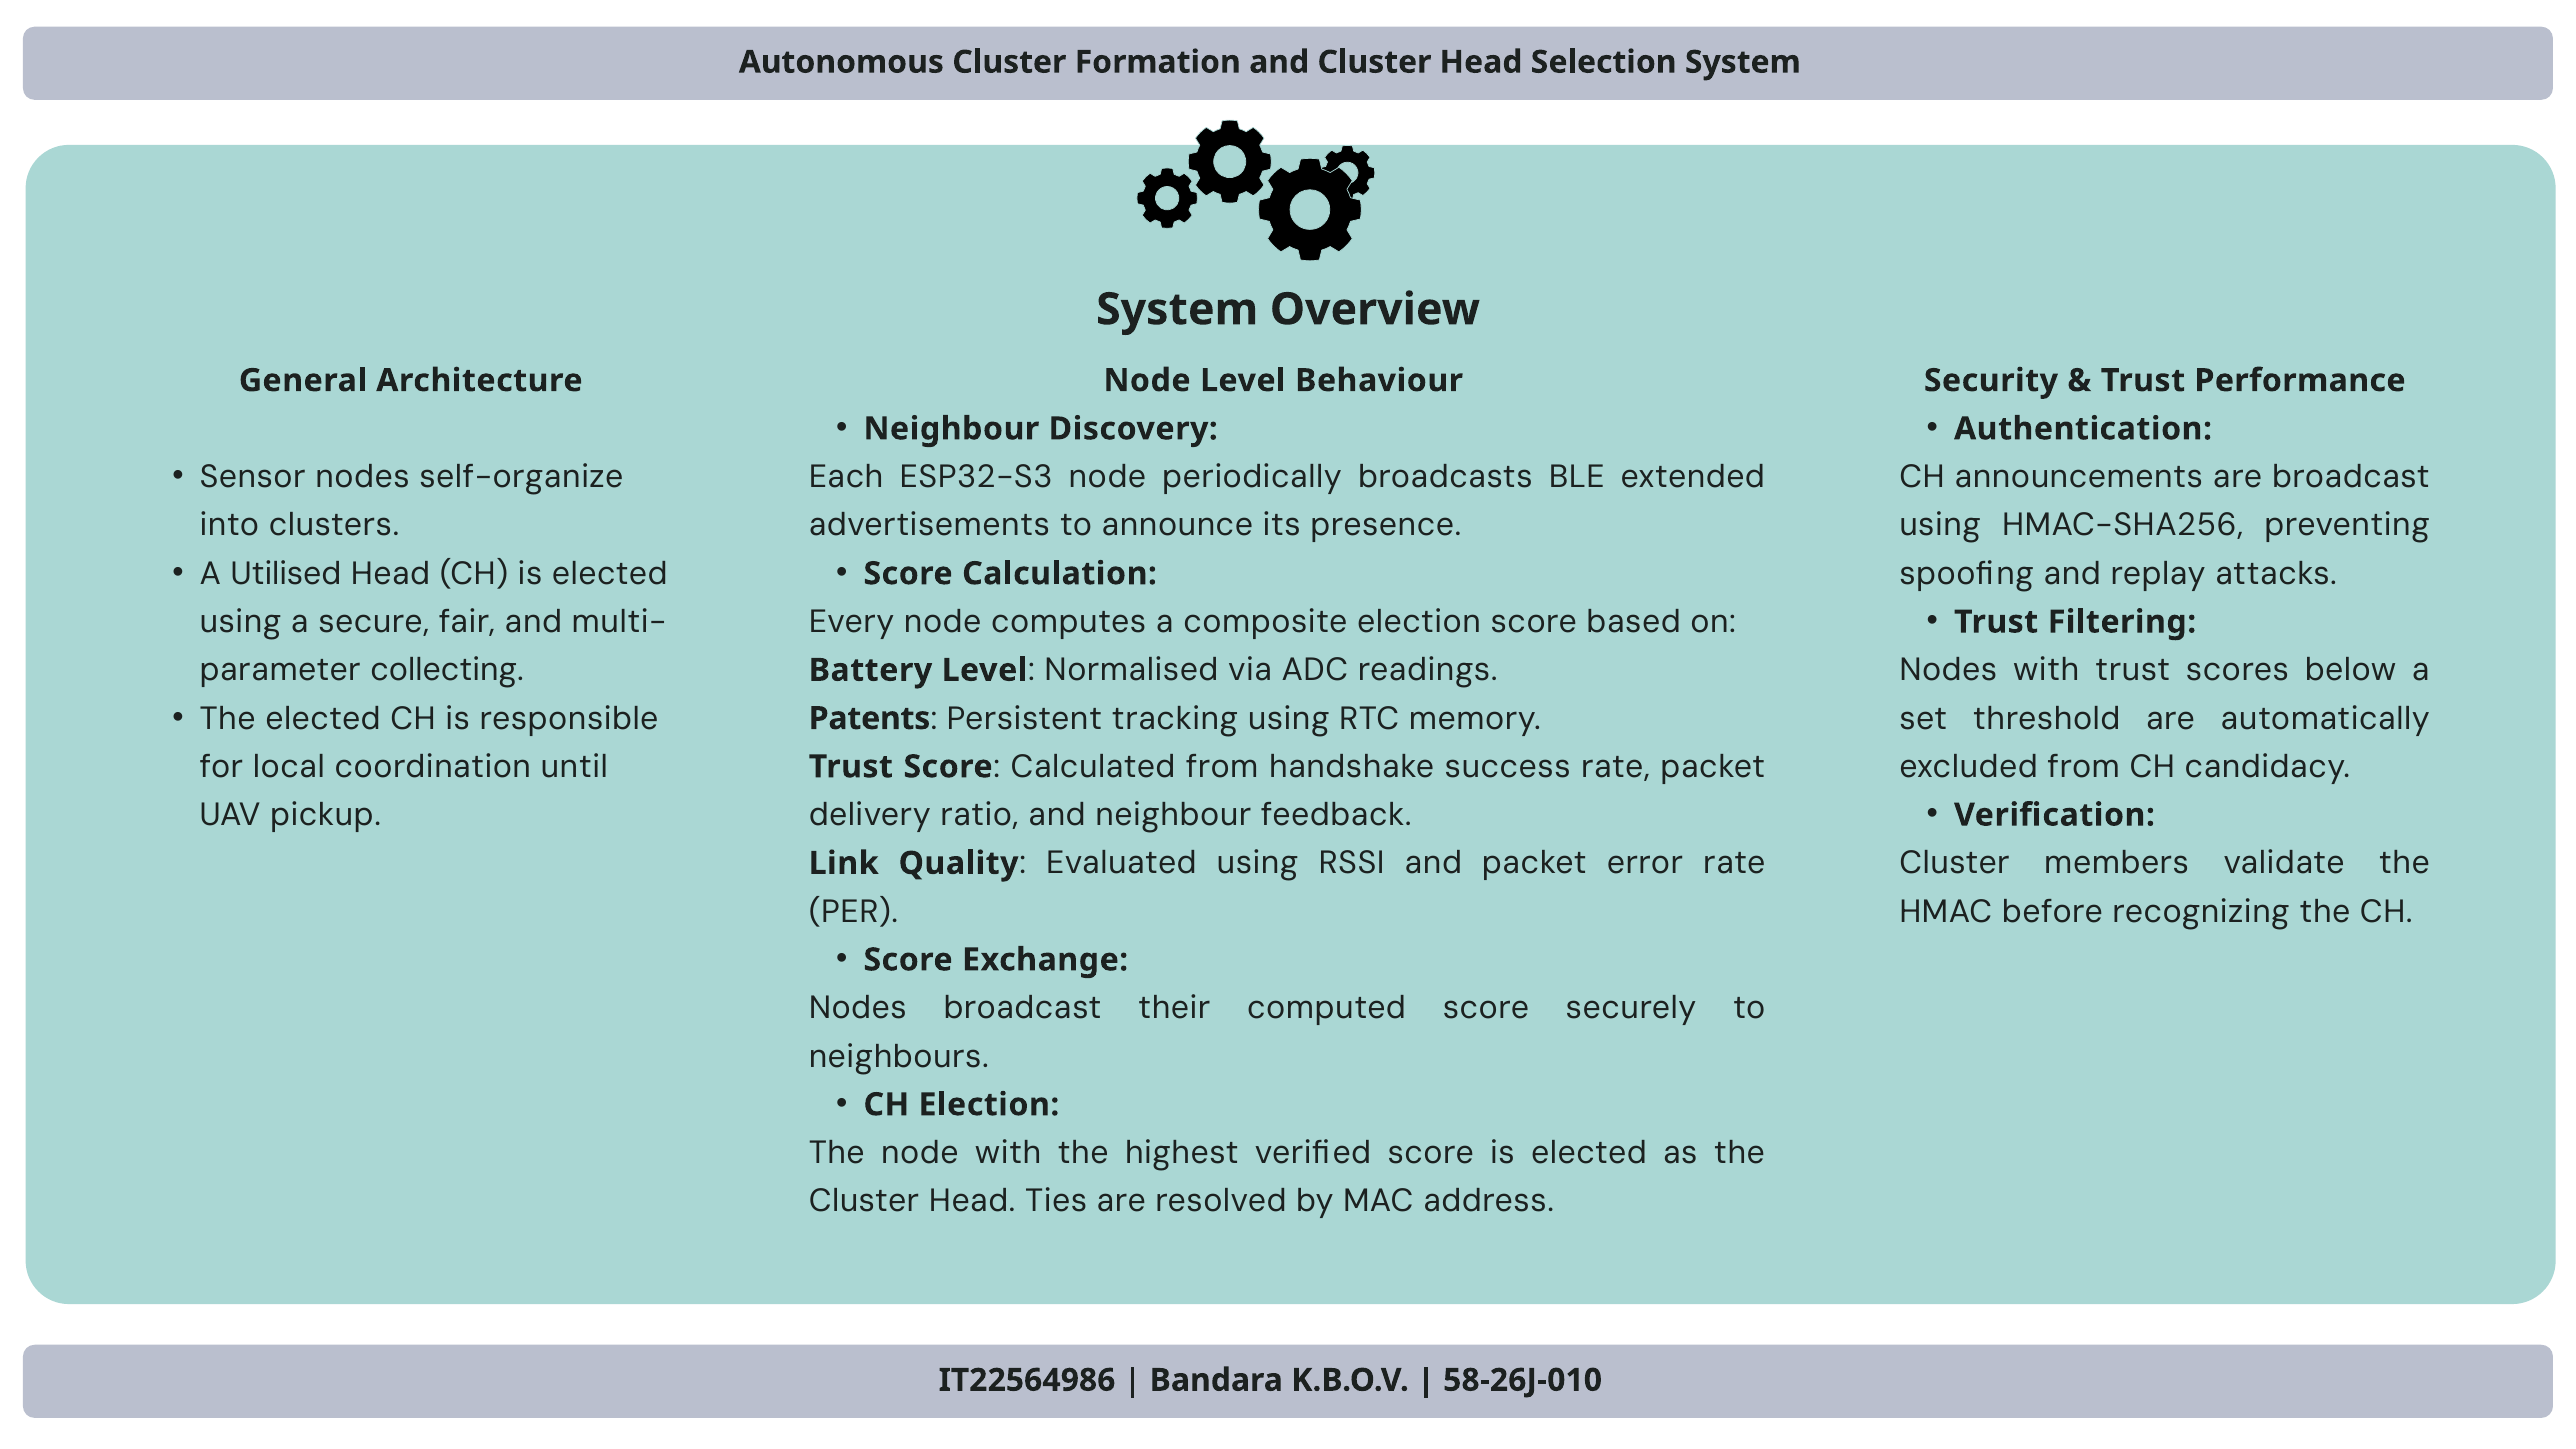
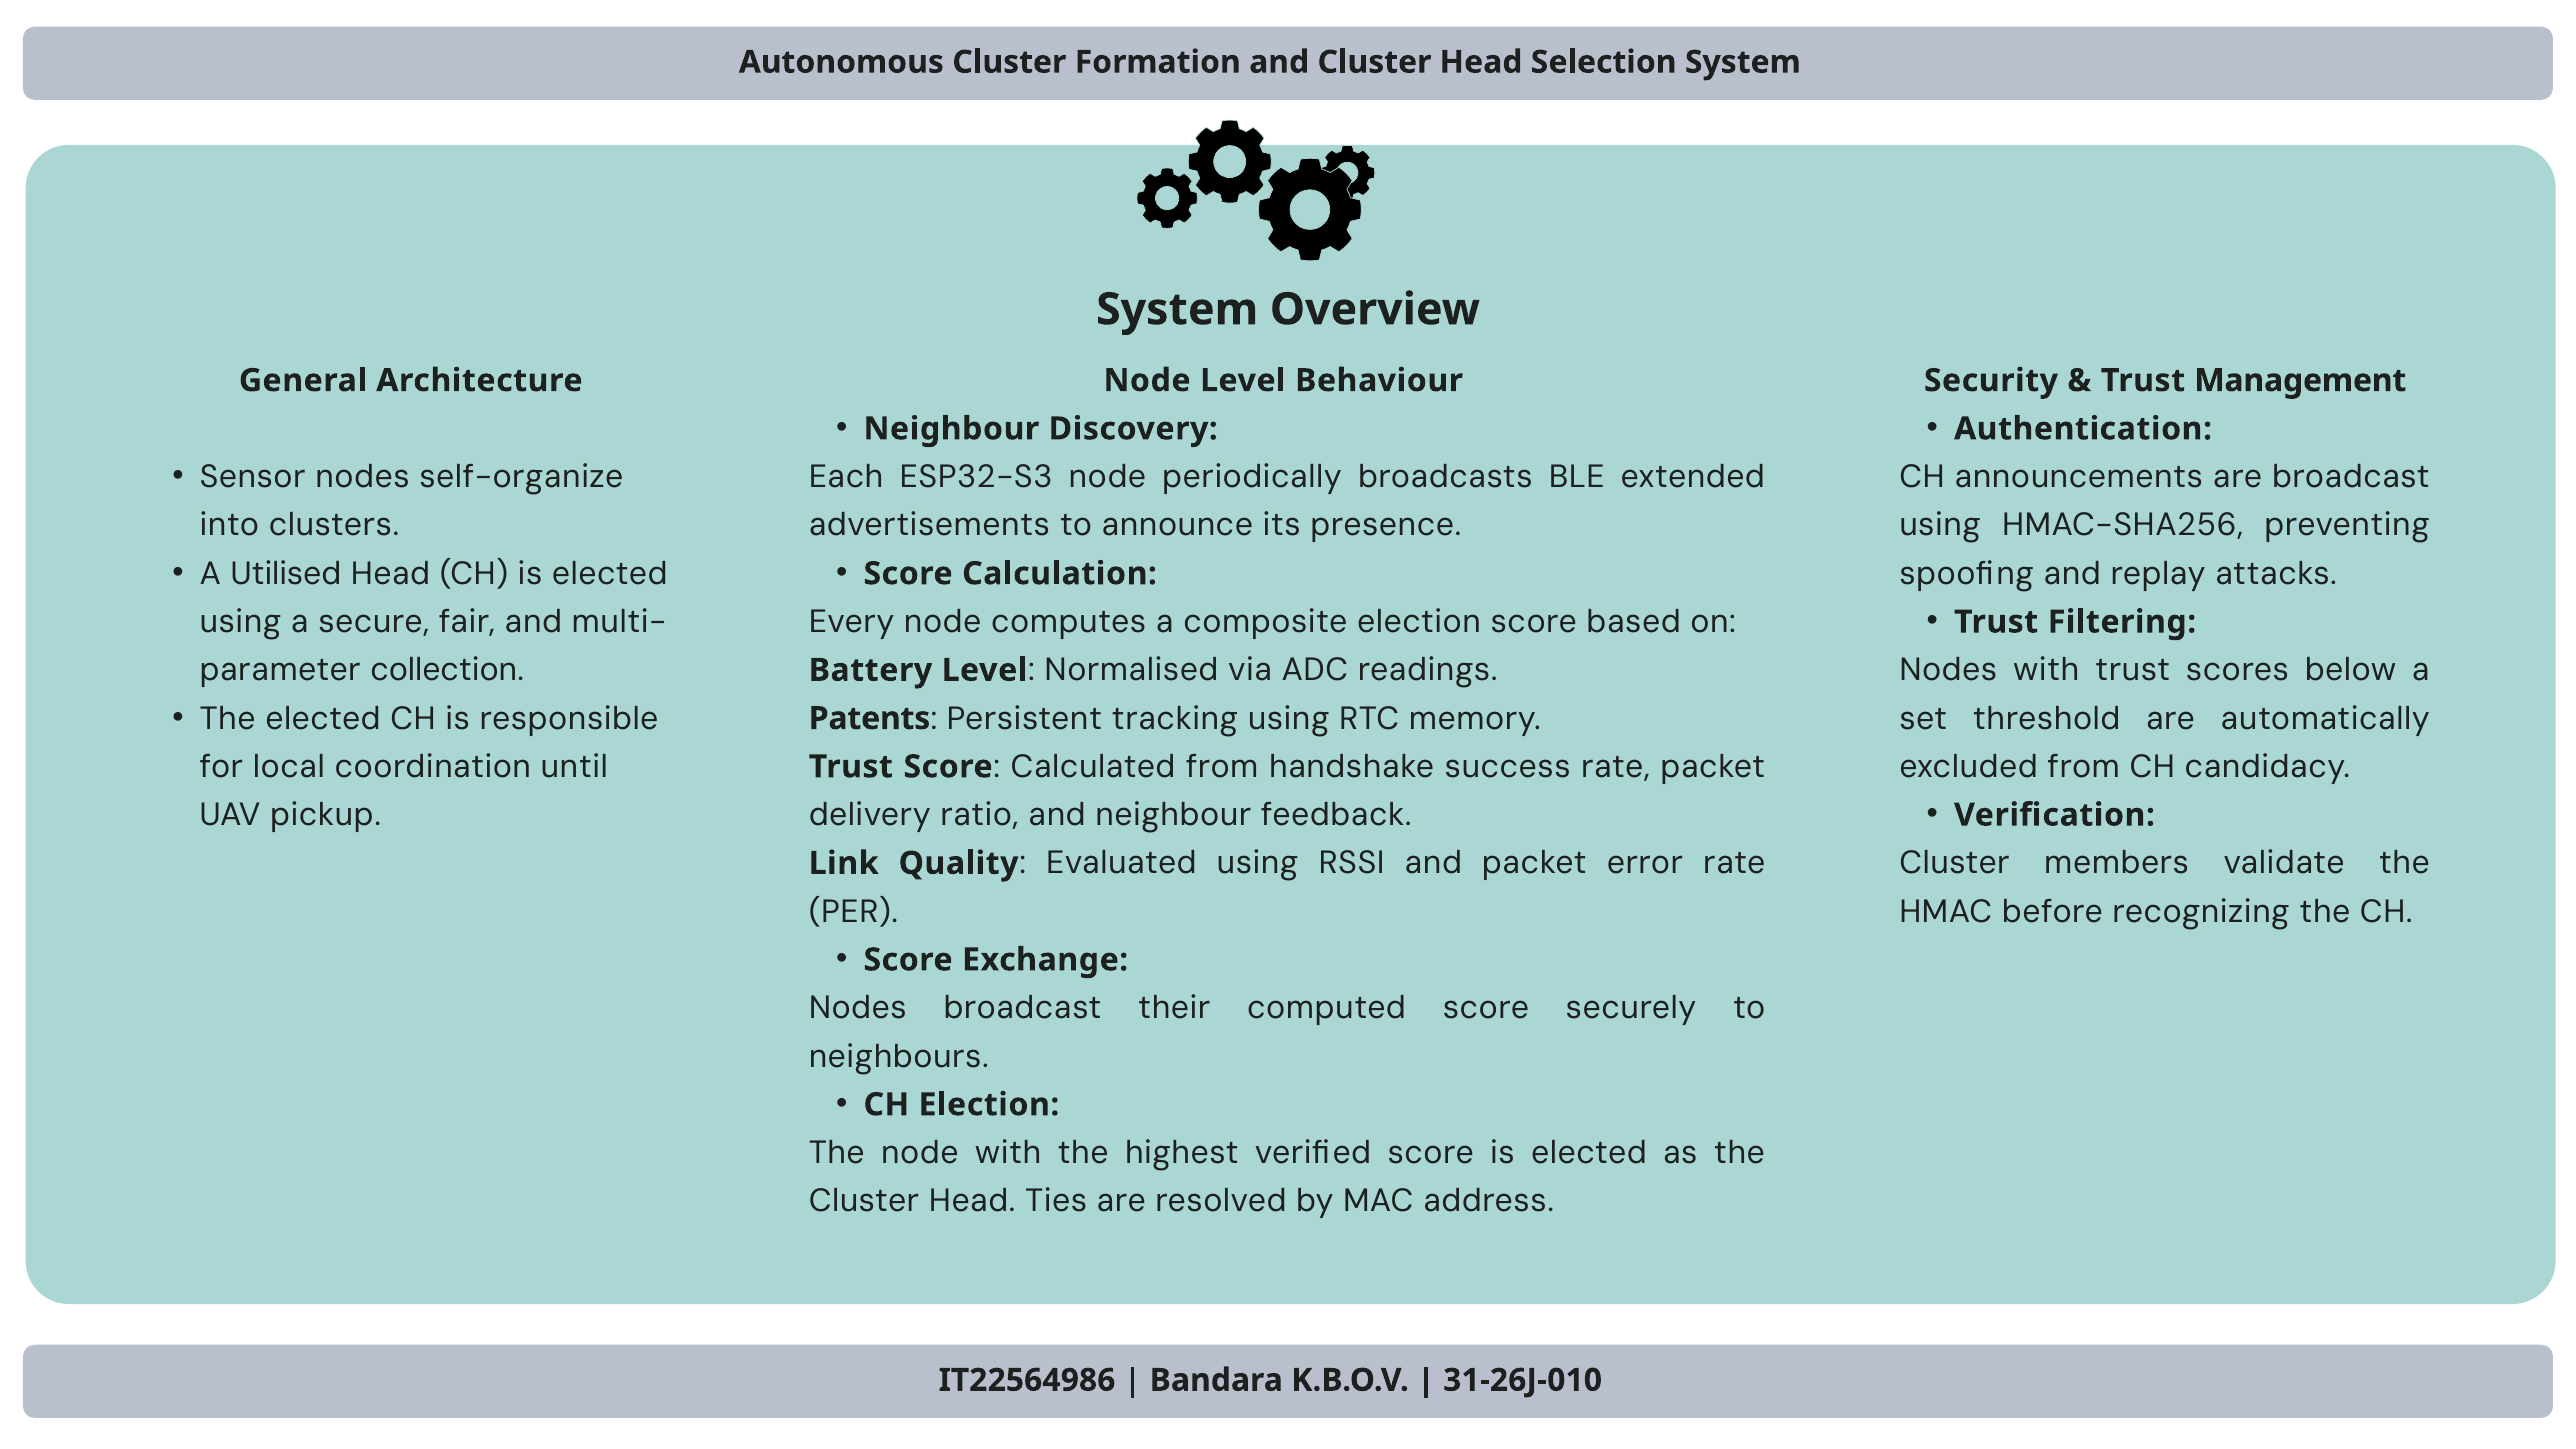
Performance: Performance -> Management (2300, 381)
collecting: collecting -> collection (447, 670)
58-26J-010: 58-26J-010 -> 31-26J-010 (1523, 1380)
